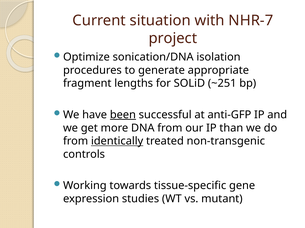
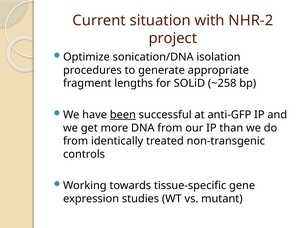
NHR-7: NHR-7 -> NHR-2 (251, 21)
~251: ~251 -> ~258 (222, 84)
identically underline: present -> none (117, 142)
